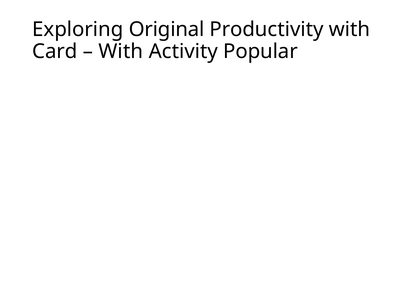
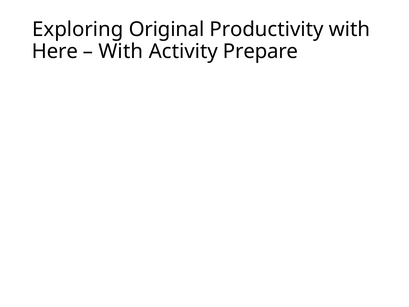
Card: Card -> Here (55, 51)
Popular: Popular -> Prepare (261, 51)
